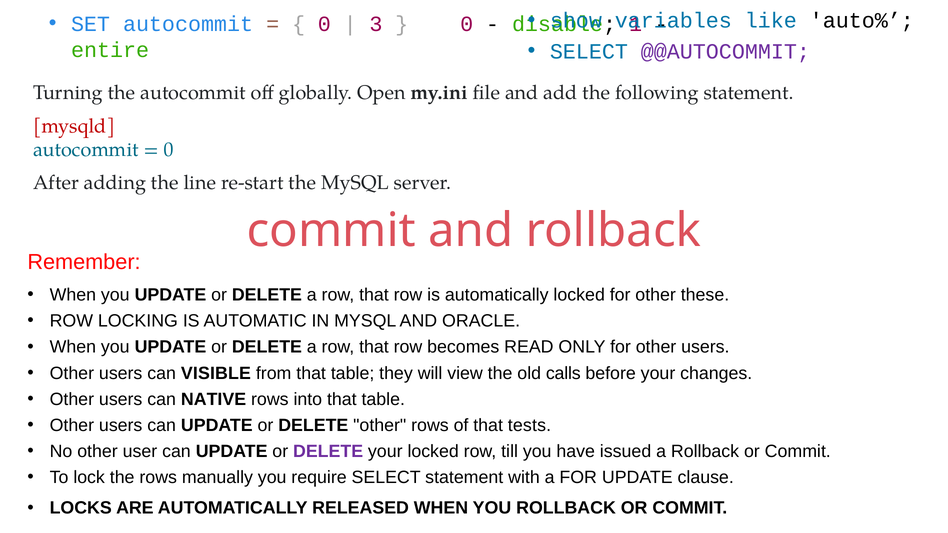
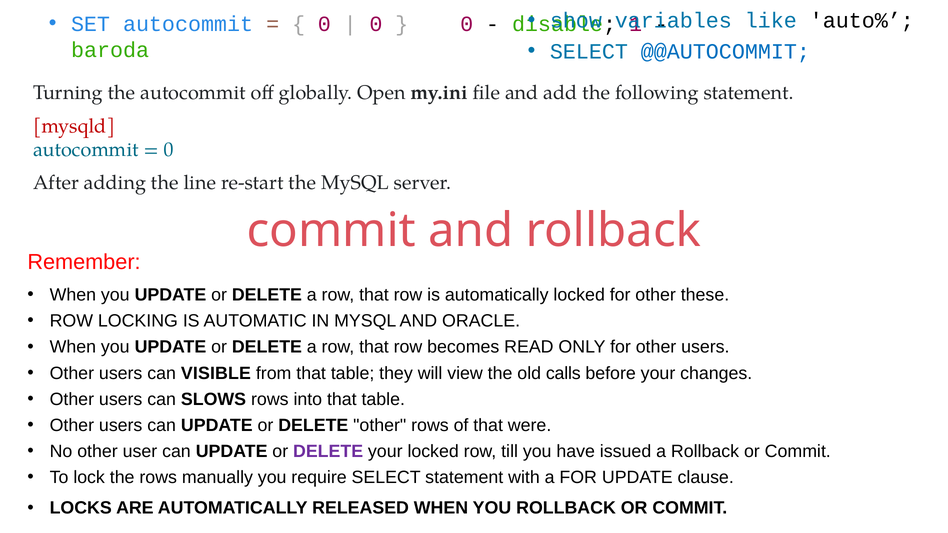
3: 3 -> 0 (376, 24)
@@AUTOCOMMIT colour: purple -> blue (725, 51)
entire: entire -> baroda (110, 50)
NATIVE: NATIVE -> SLOWS (214, 399)
tests: tests -> were (530, 425)
